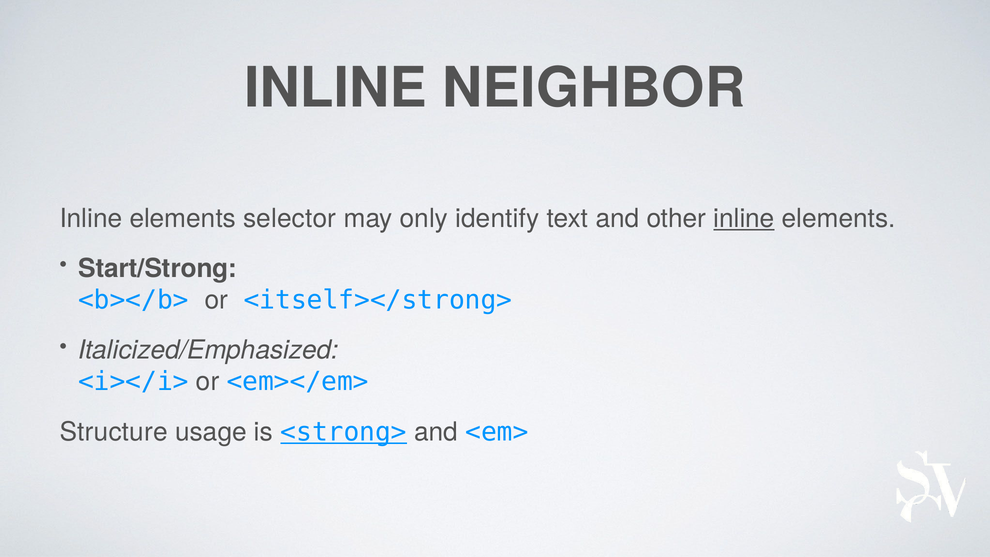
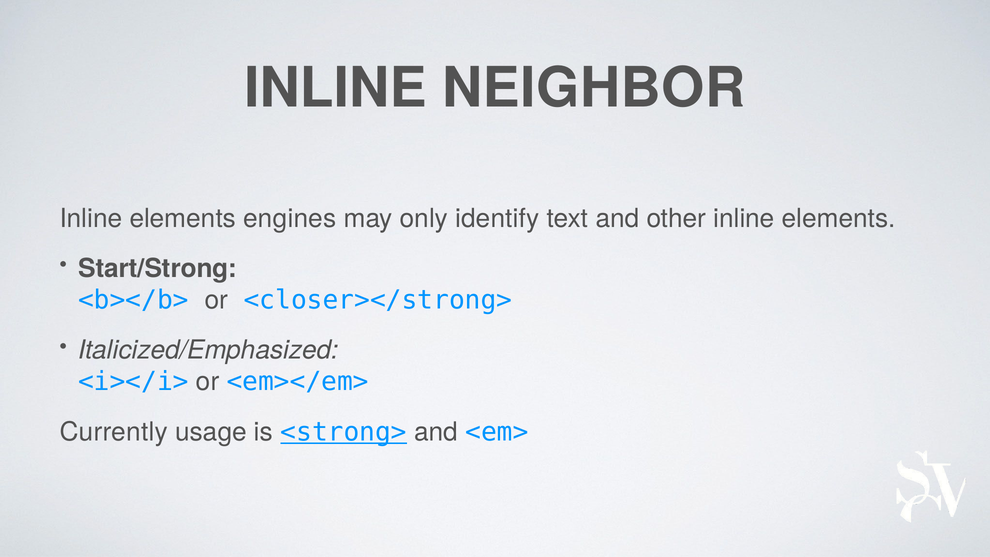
selector: selector -> engines (290, 218)
inline underline: present -> none (744, 218)
<itself></strong>: <itself></strong> -> <closer></strong> (378, 300)
Structure: Structure -> Currently (114, 432)
